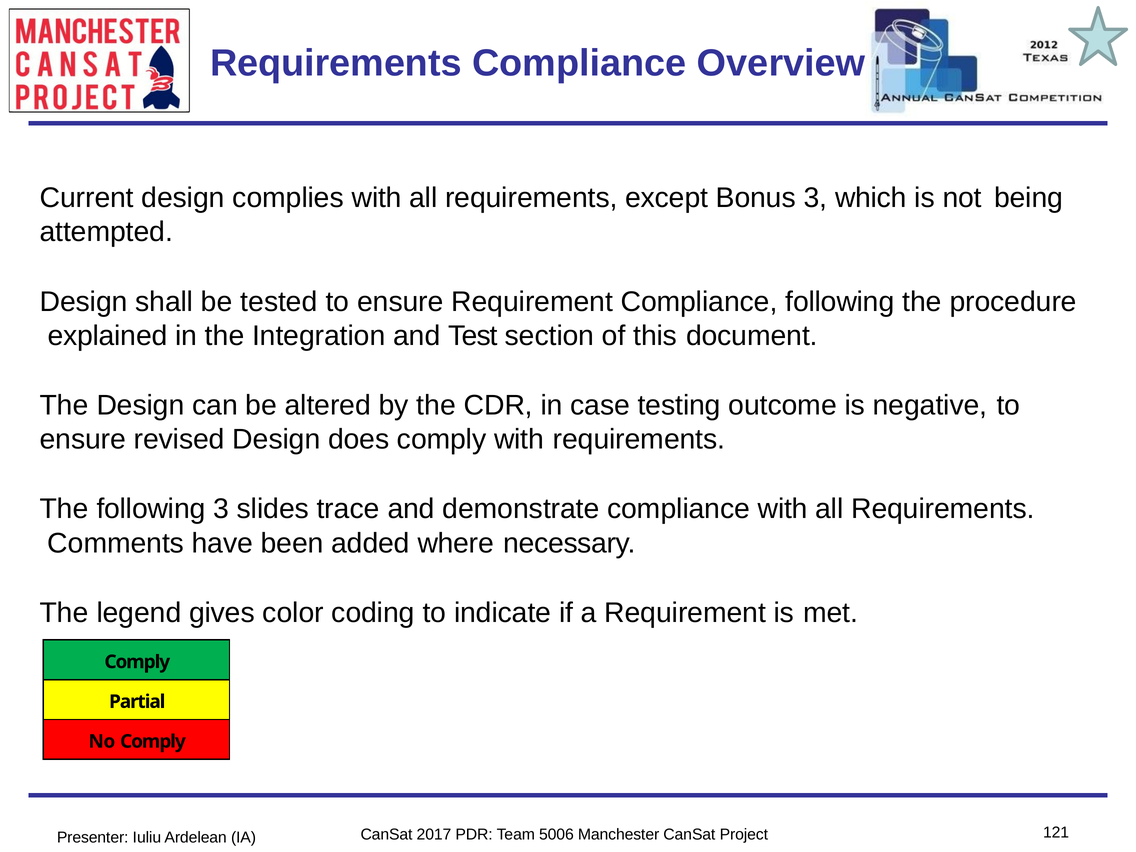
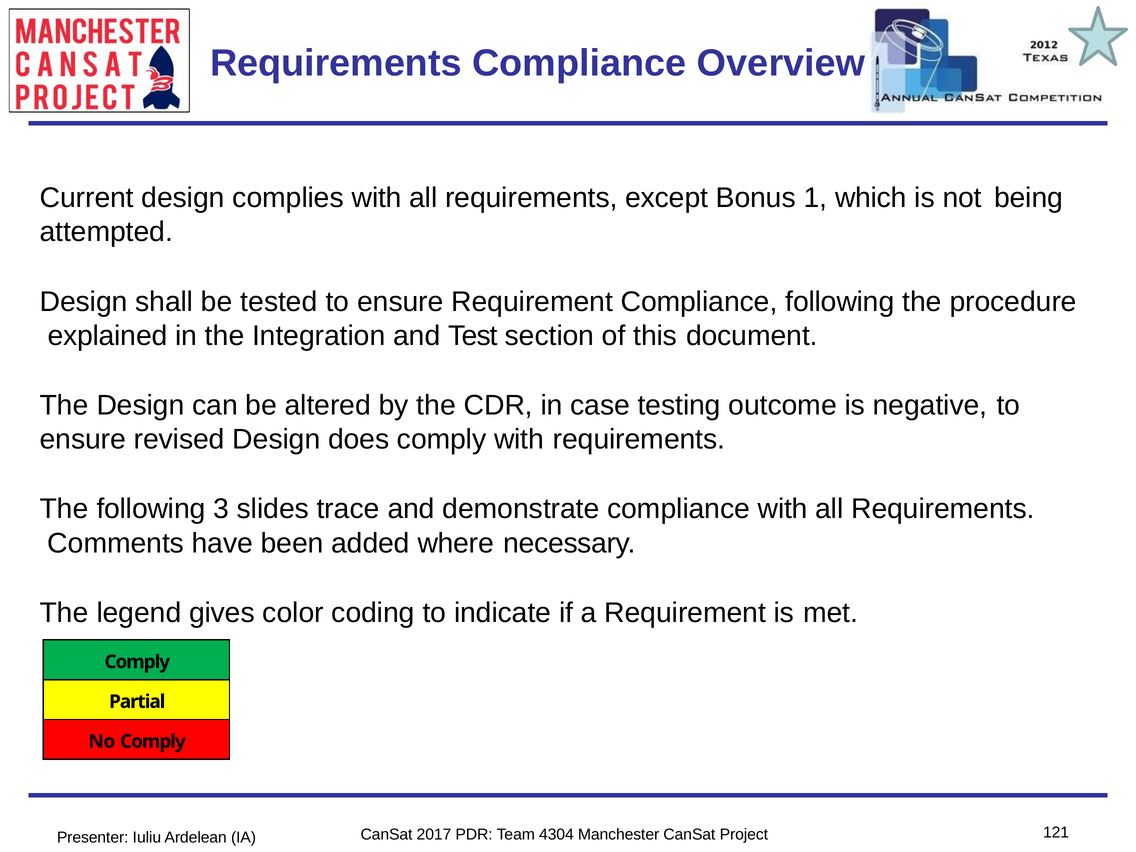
Bonus 3: 3 -> 1 (815, 198)
5006: 5006 -> 4304 (556, 834)
